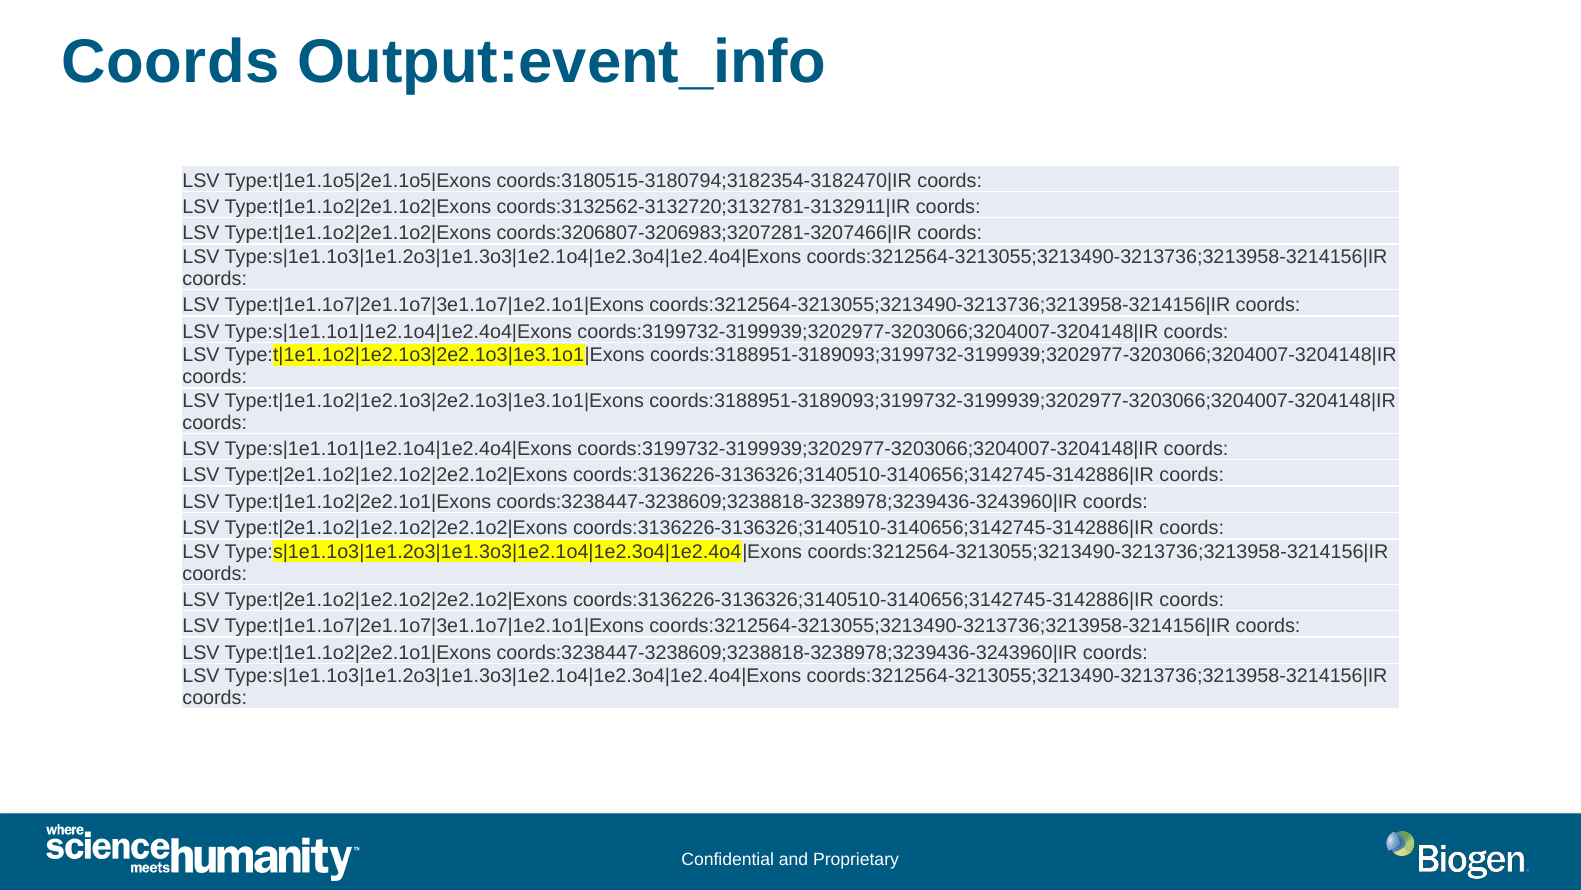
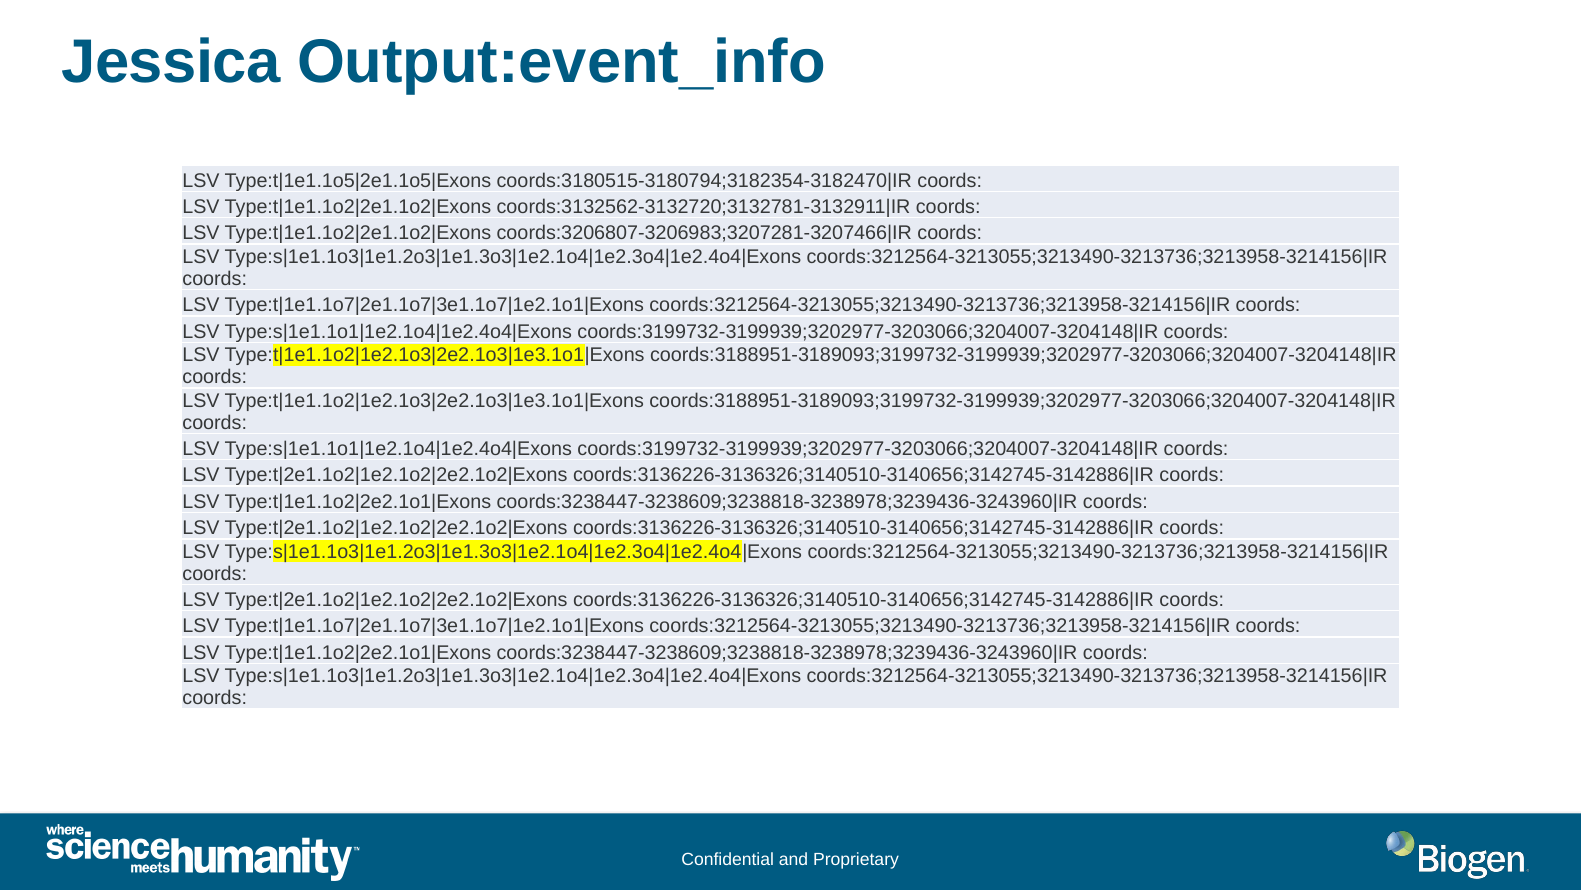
Coords: Coords -> Jessica (171, 62)
